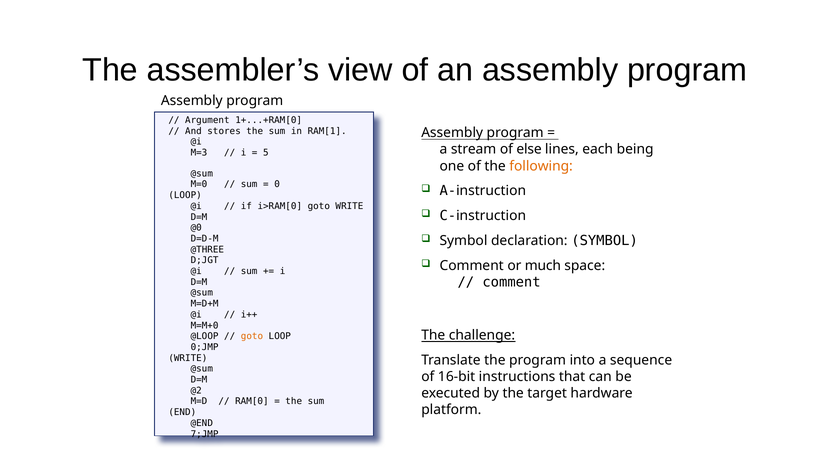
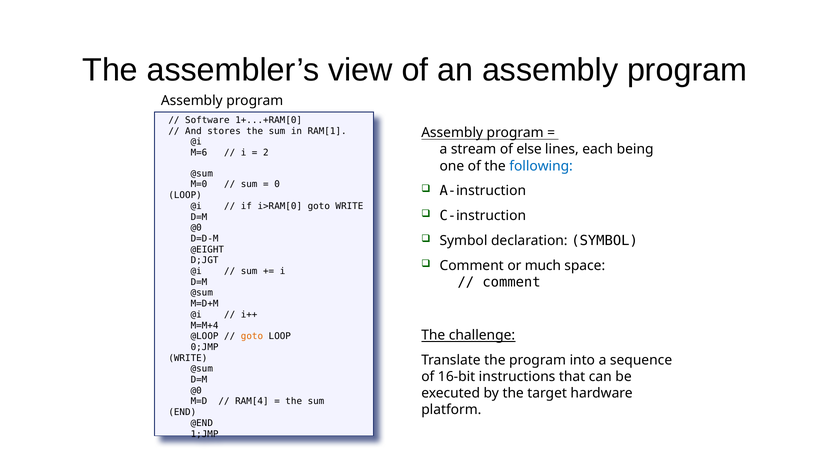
Argument: Argument -> Software (207, 120)
M=3: M=3 -> M=6 (199, 153)
5: 5 -> 2 (266, 153)
following colour: orange -> blue (541, 166)
@THREE: @THREE -> @EIGHT (207, 249)
M=M+0: M=M+0 -> M=M+4 (205, 325)
@2: @2 -> @0 (196, 390)
RAM[0: RAM[0 -> RAM[4 (252, 401)
7;JMP: 7;JMP -> 1;JMP (205, 434)
